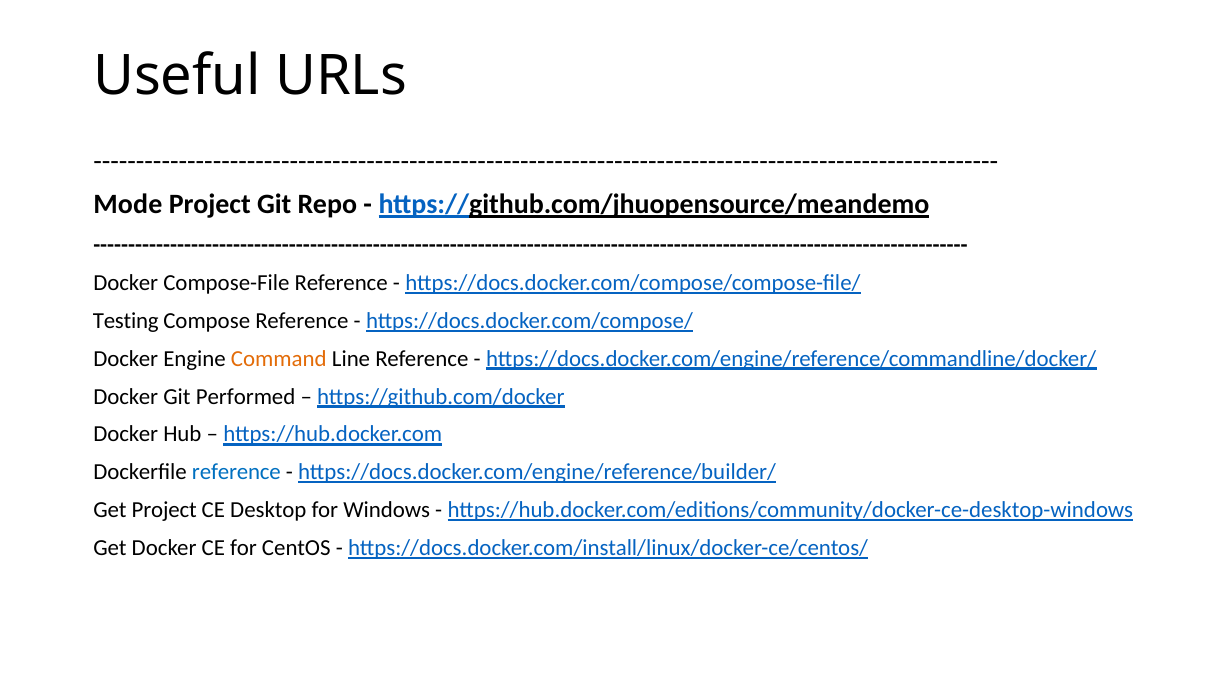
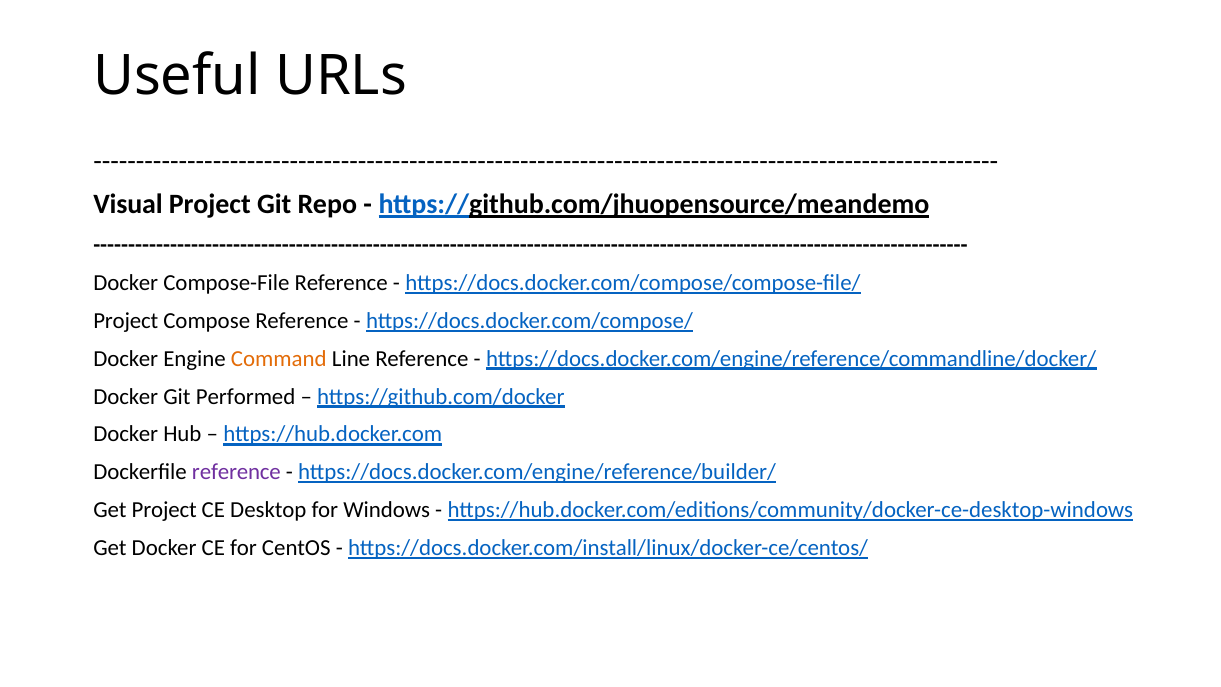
Mode: Mode -> Visual (128, 205)
Testing: Testing -> Project (126, 321)
reference colour: blue -> purple (236, 472)
